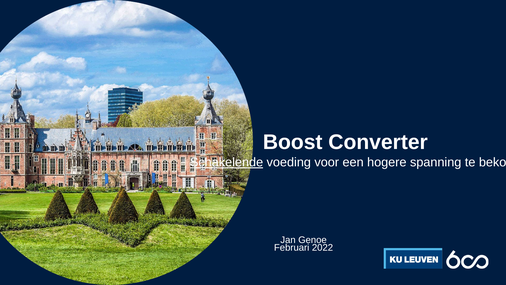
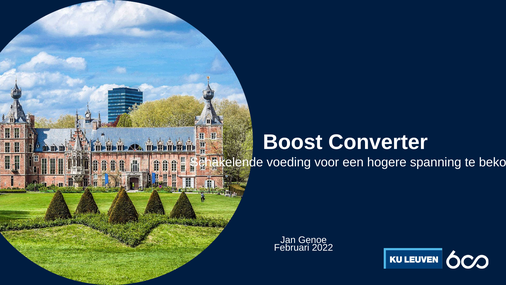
Schakelende underline: present -> none (227, 162)
